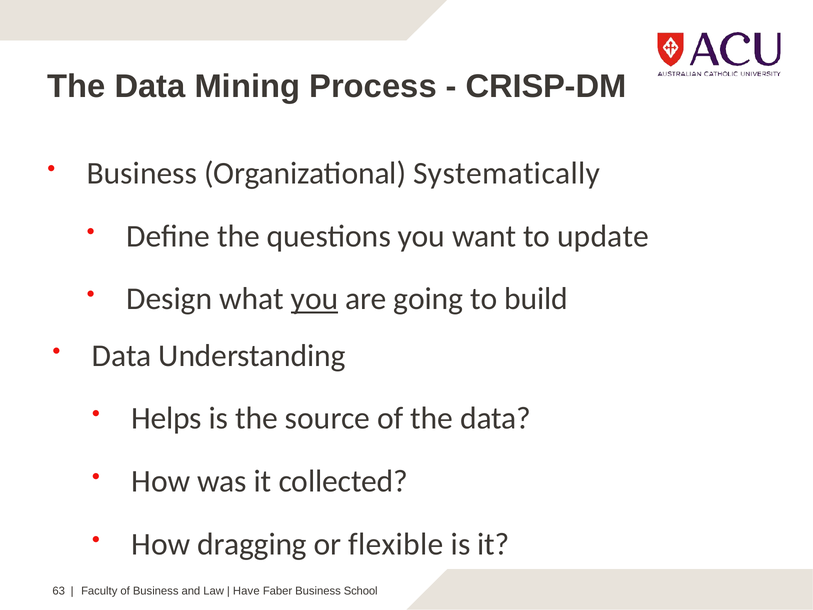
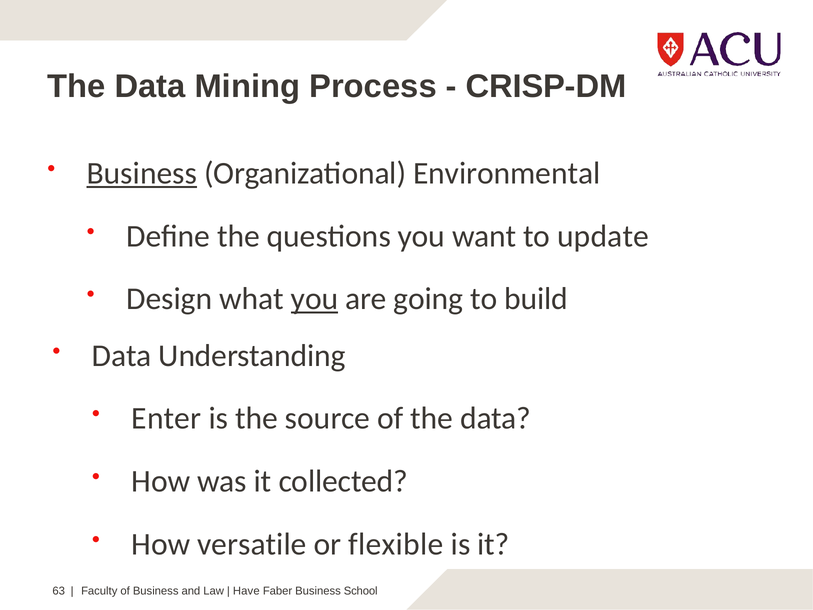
Business underline: none -> present (142, 173)
Systematically: Systematically -> Environmental (507, 173)
Helps: Helps -> Enter (166, 418)
dragging: dragging -> versatile (252, 544)
